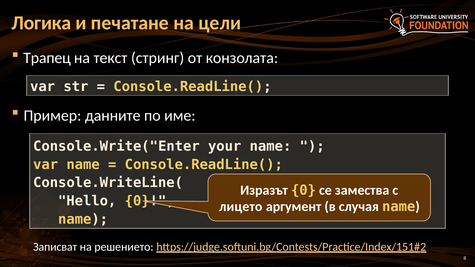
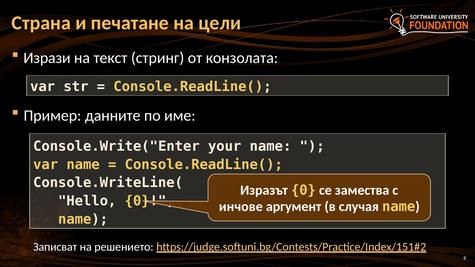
Логика: Логика -> Страна (41, 23)
Трапец: Трапец -> Изрази (47, 58)
лицето: лицето -> инчове (241, 207)
